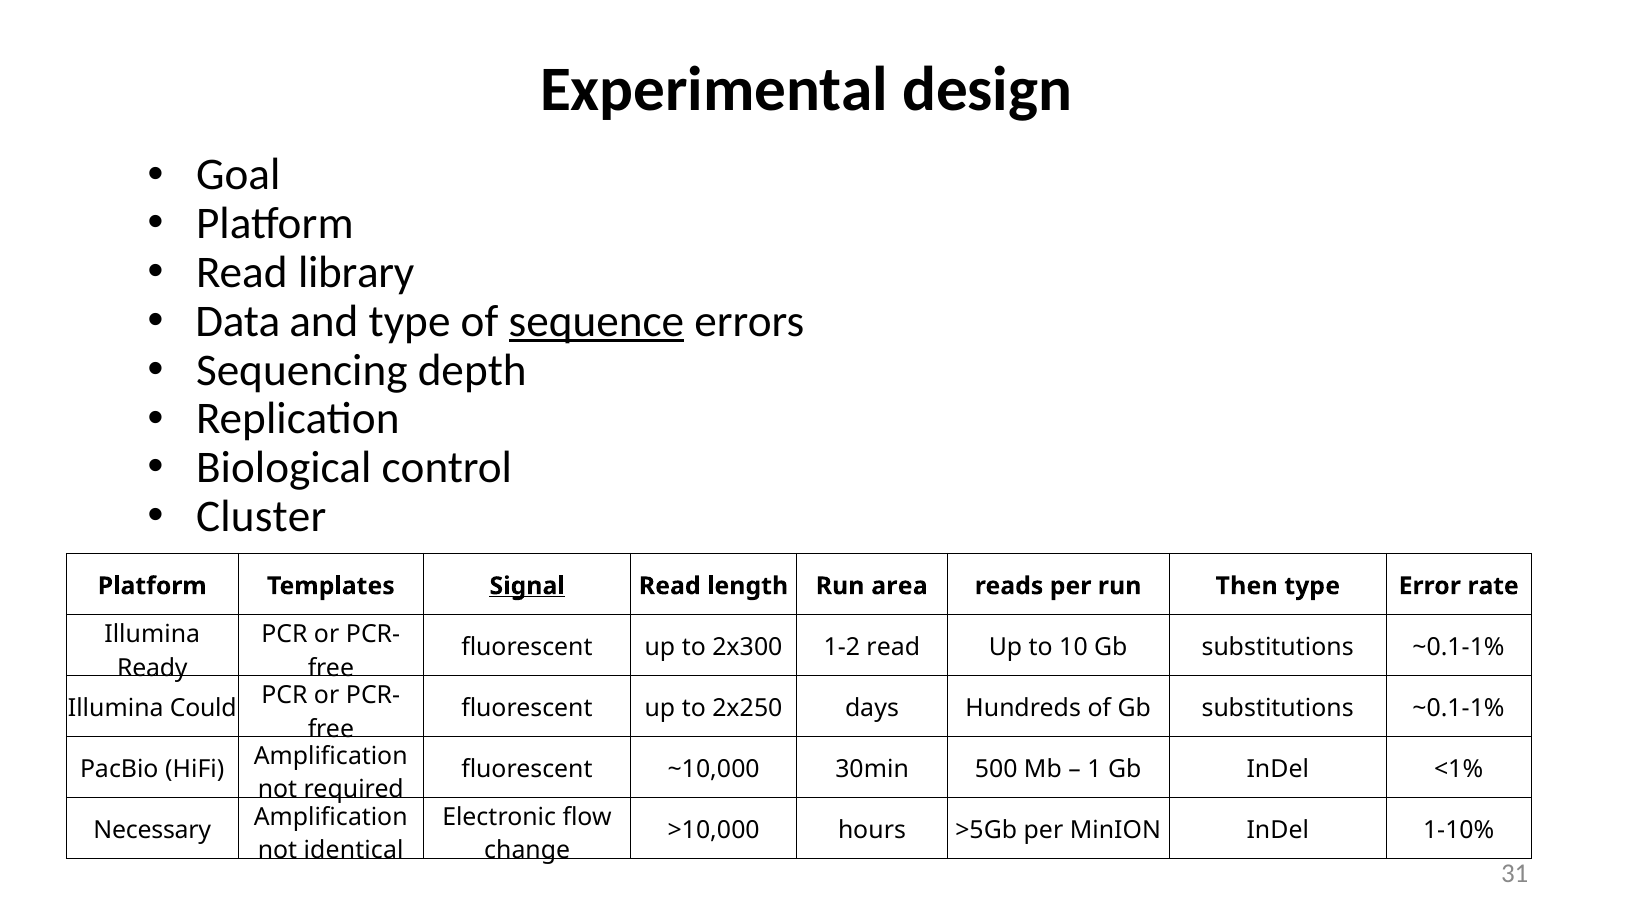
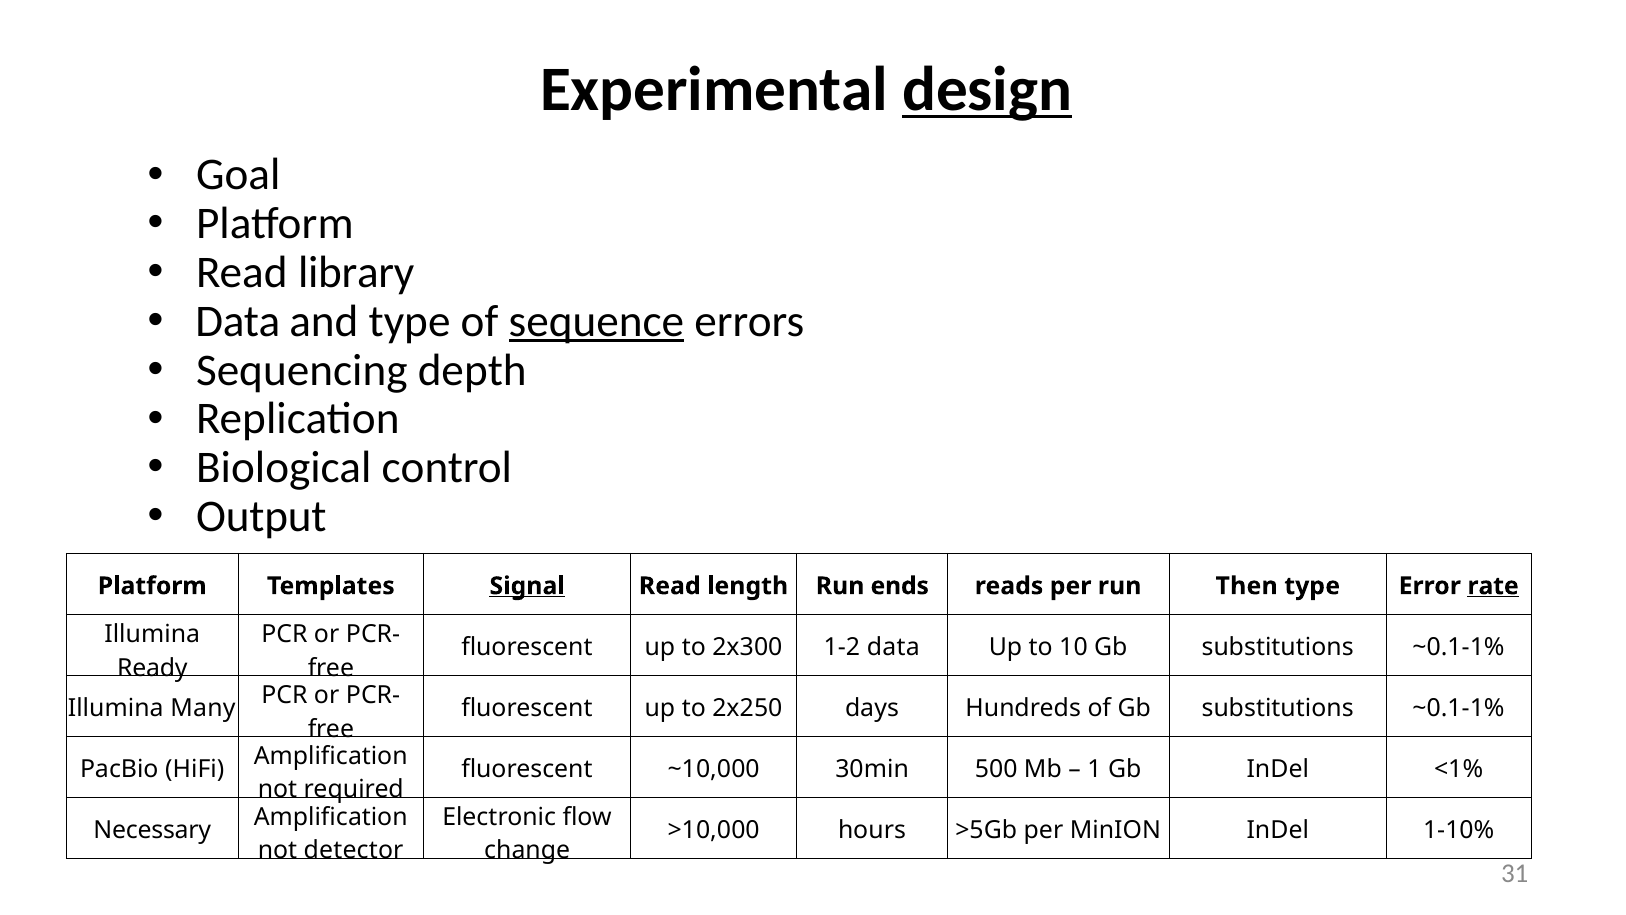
design underline: none -> present (987, 89)
Cluster: Cluster -> Output (261, 516)
area: area -> ends (900, 586)
rate underline: none -> present (1493, 586)
1-2 read: read -> data (893, 647)
Could: Could -> Many (203, 708)
identical: identical -> detector (354, 850)
